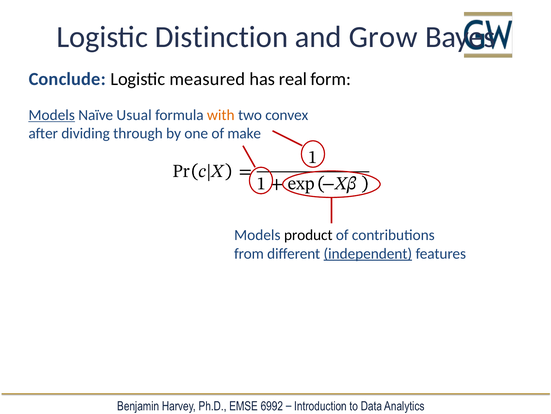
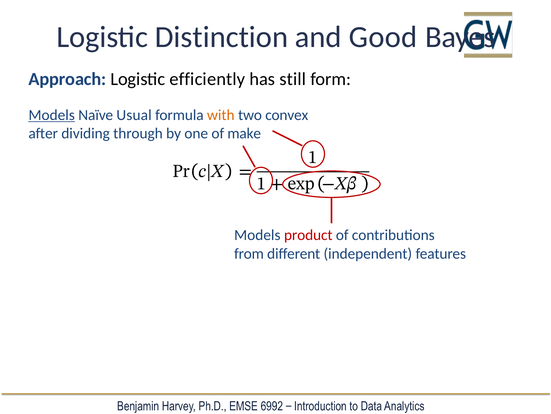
Grow: Grow -> Good (383, 37)
Conclude: Conclude -> Approach (67, 79)
measured: measured -> efficiently (207, 79)
real: real -> still (293, 79)
product colour: black -> red (308, 235)
independent underline: present -> none (368, 253)
